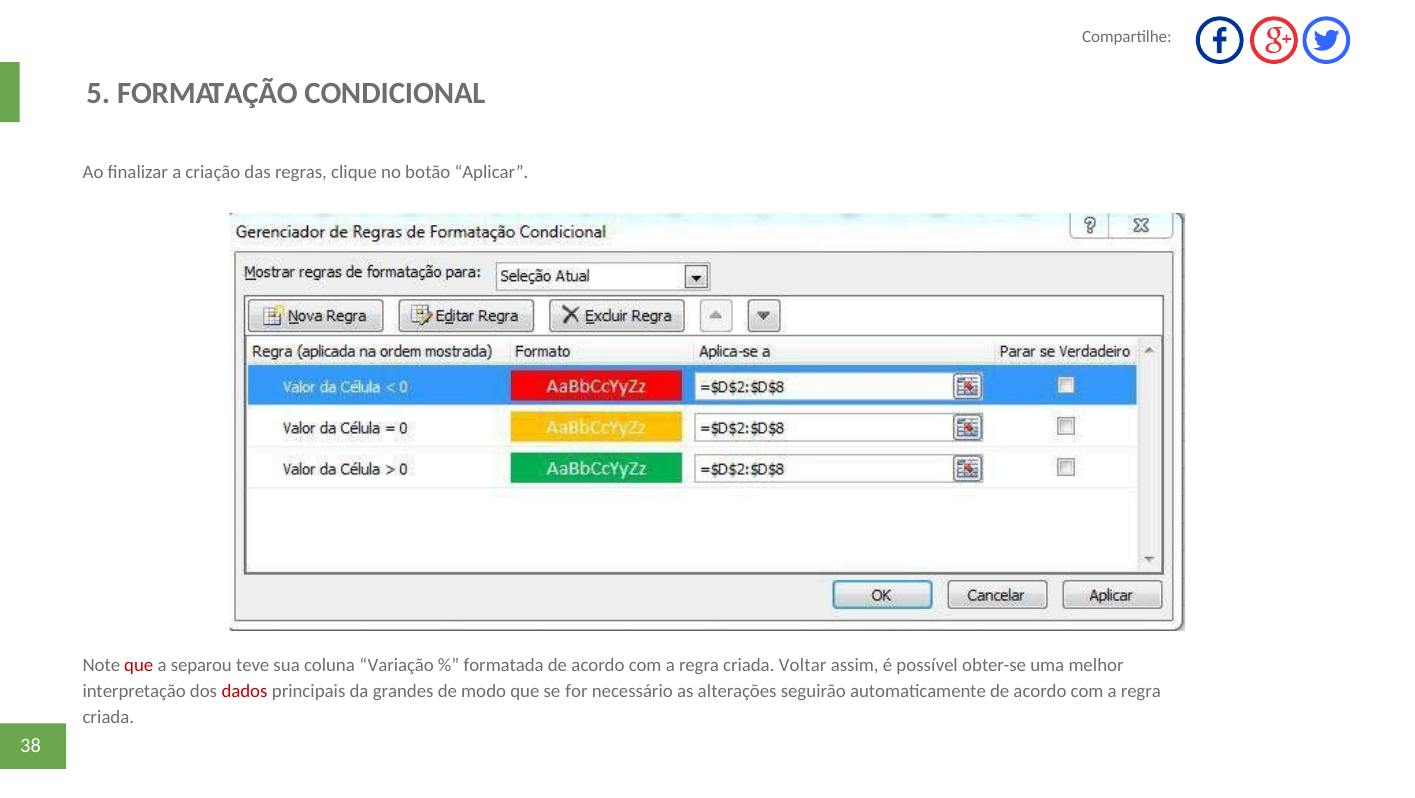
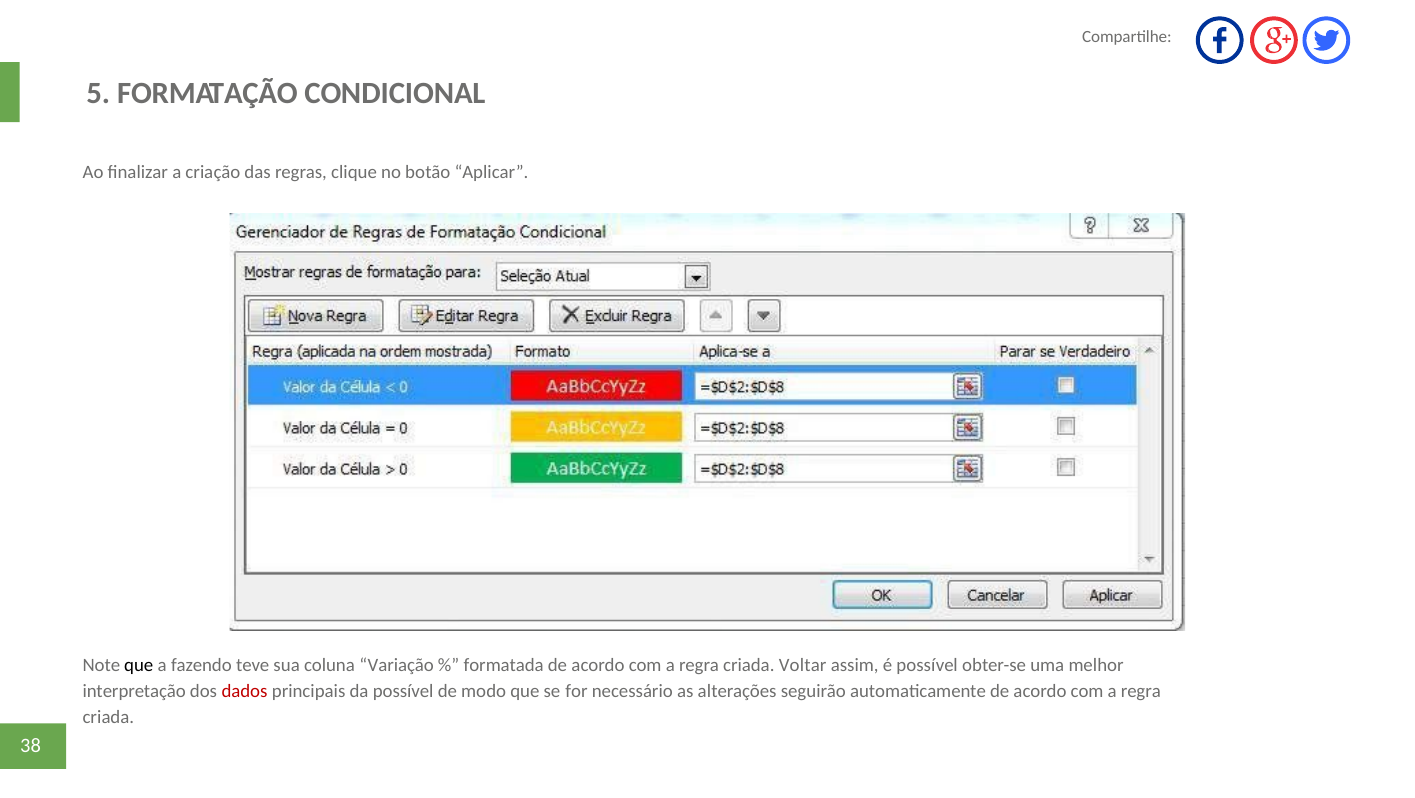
que colour: red -> black (139, 665)
separou: separou -> fazendo (201, 665)
da grandes: grandes -> possível (403, 691)
